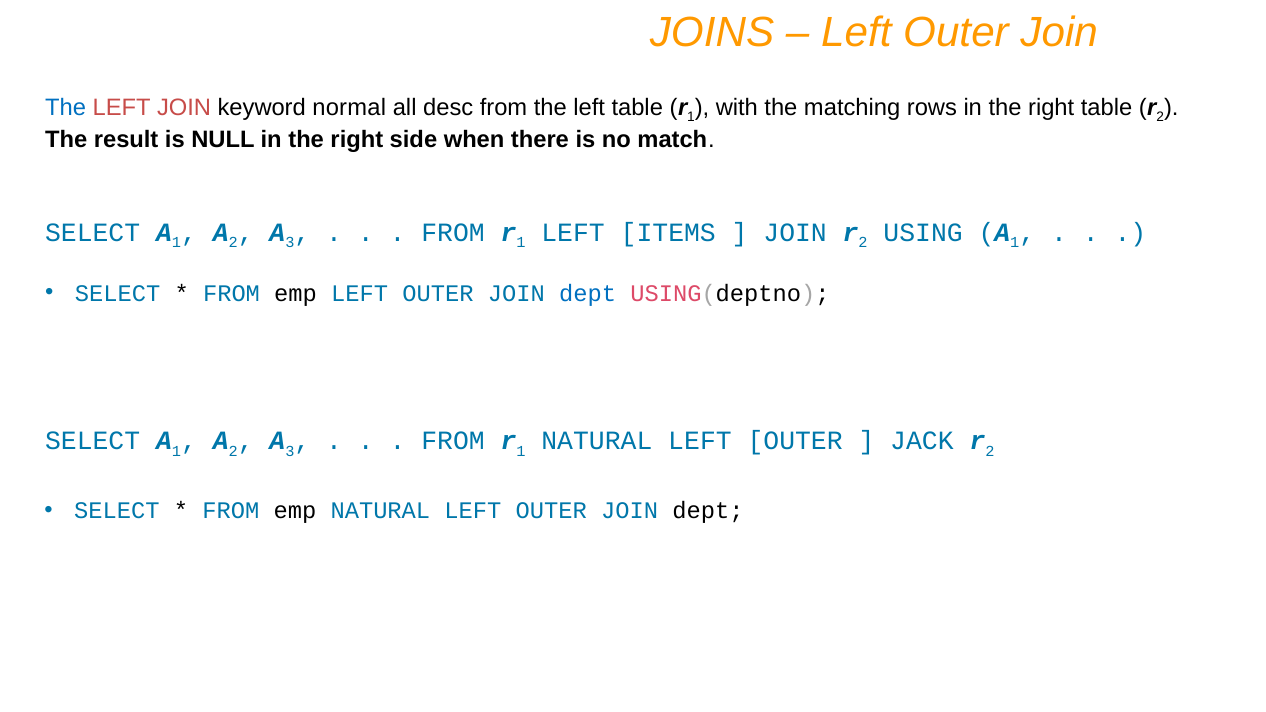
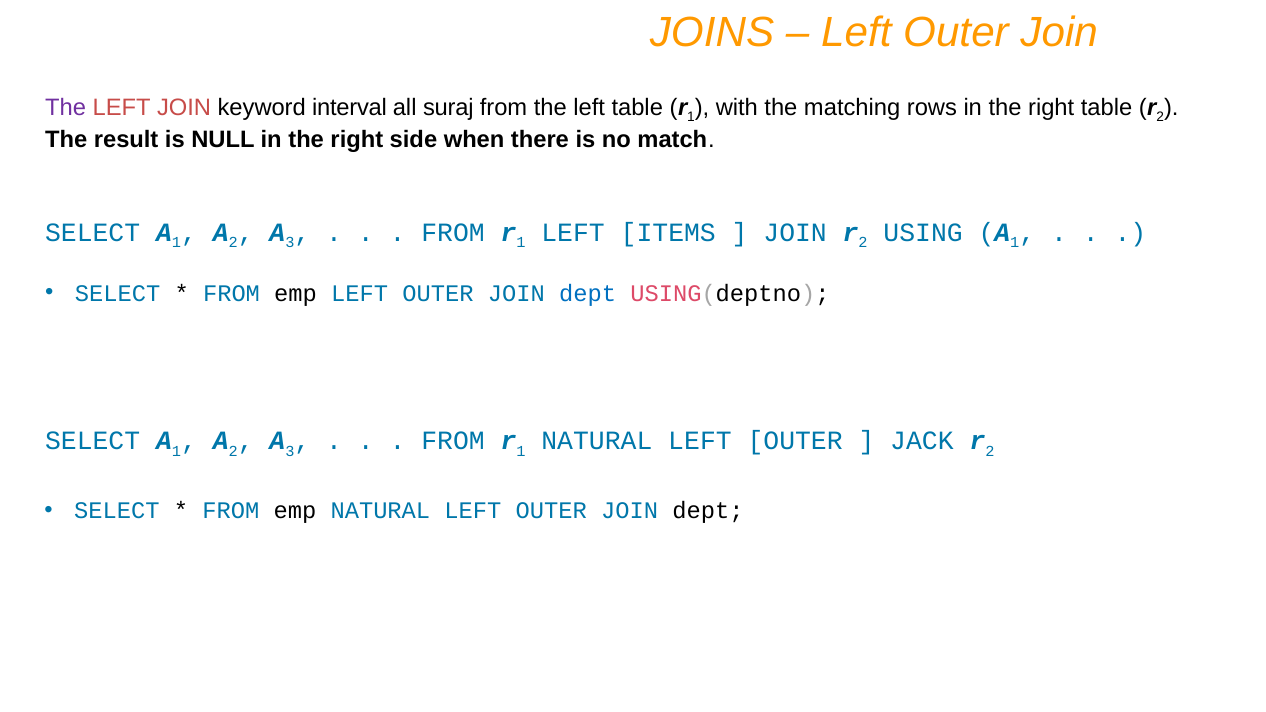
The colour: blue -> purple (66, 108)
normal: normal -> interval (349, 108)
desc: desc -> suraj (448, 108)
